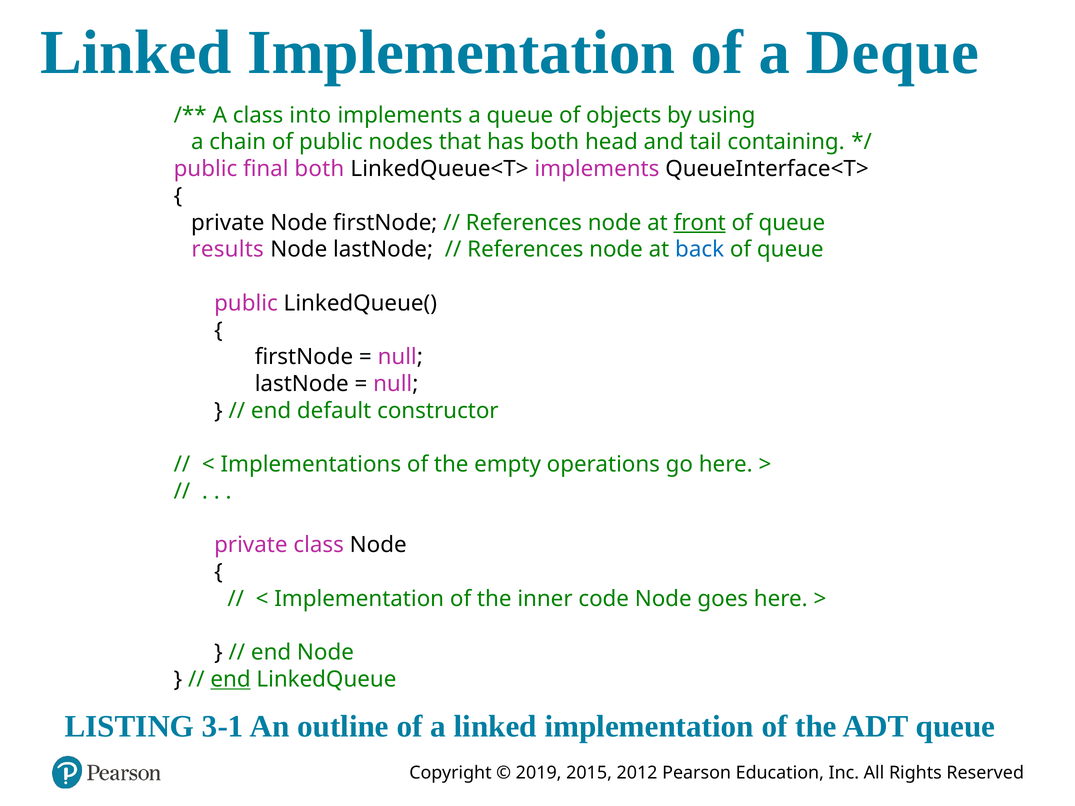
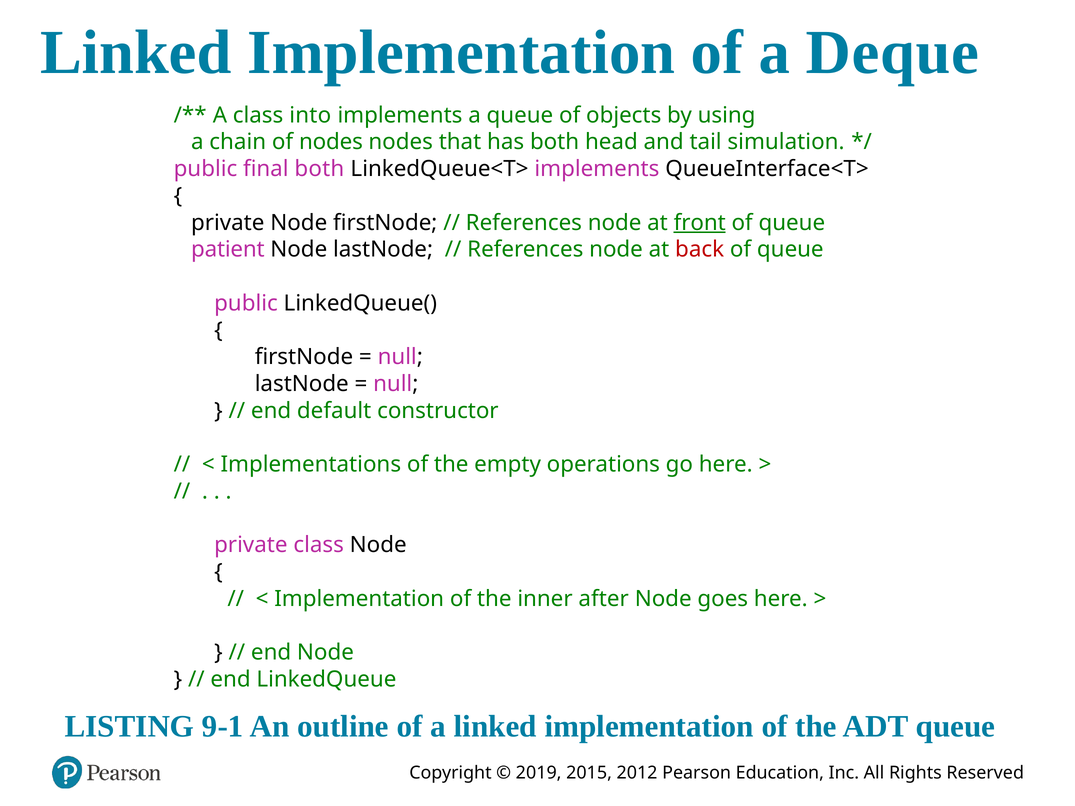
of public: public -> nodes (331, 142)
containing: containing -> simulation (786, 142)
results: results -> patient (228, 250)
back colour: blue -> red (700, 250)
code: code -> after (604, 599)
end underline: present -> none (231, 680)
3-1: 3-1 -> 9-1 (223, 727)
